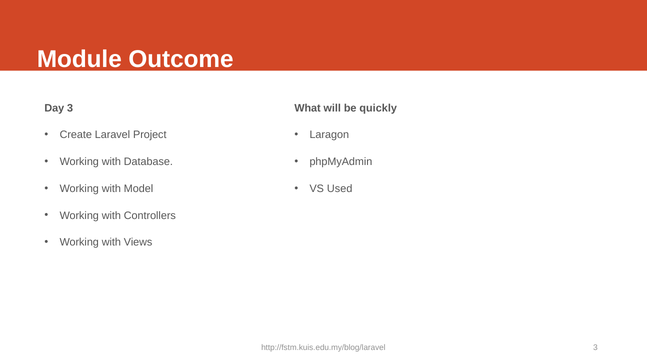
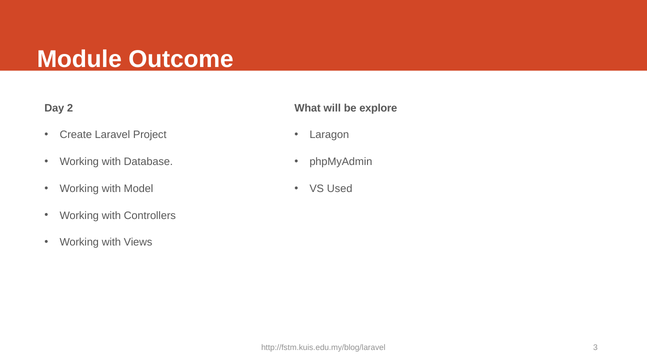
Day 3: 3 -> 2 (70, 108)
quickly: quickly -> explore (378, 108)
